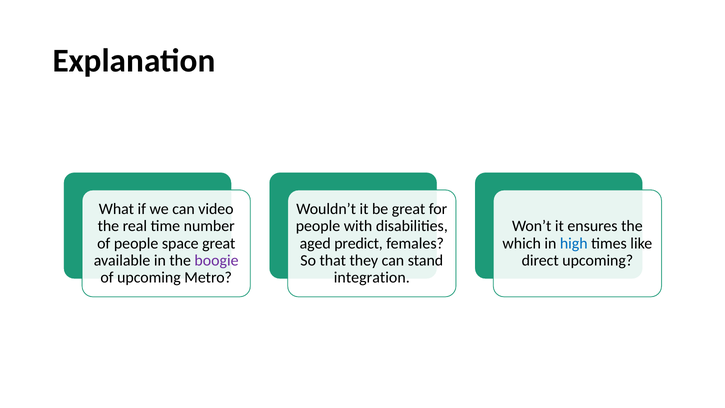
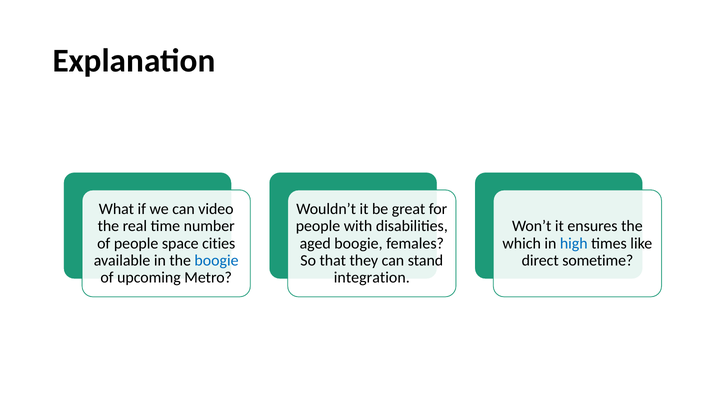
space great: great -> cities (219, 243)
aged predict: predict -> boogie (358, 243)
boogie colour: purple -> blue (217, 260)
direct upcoming: upcoming -> sometime (598, 260)
